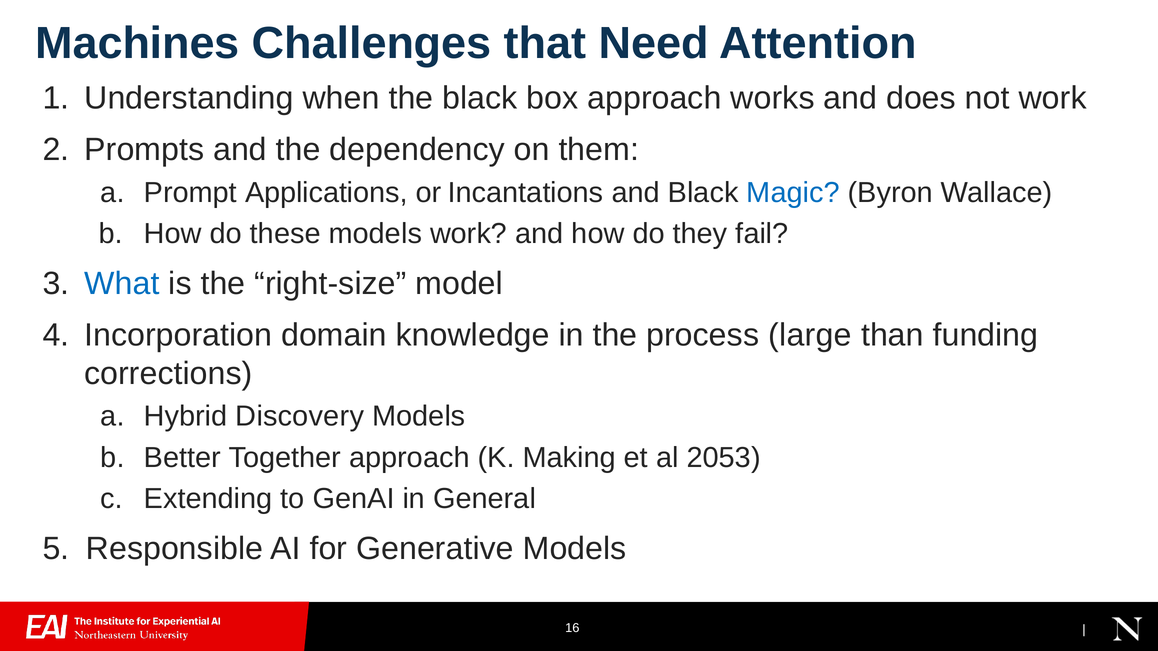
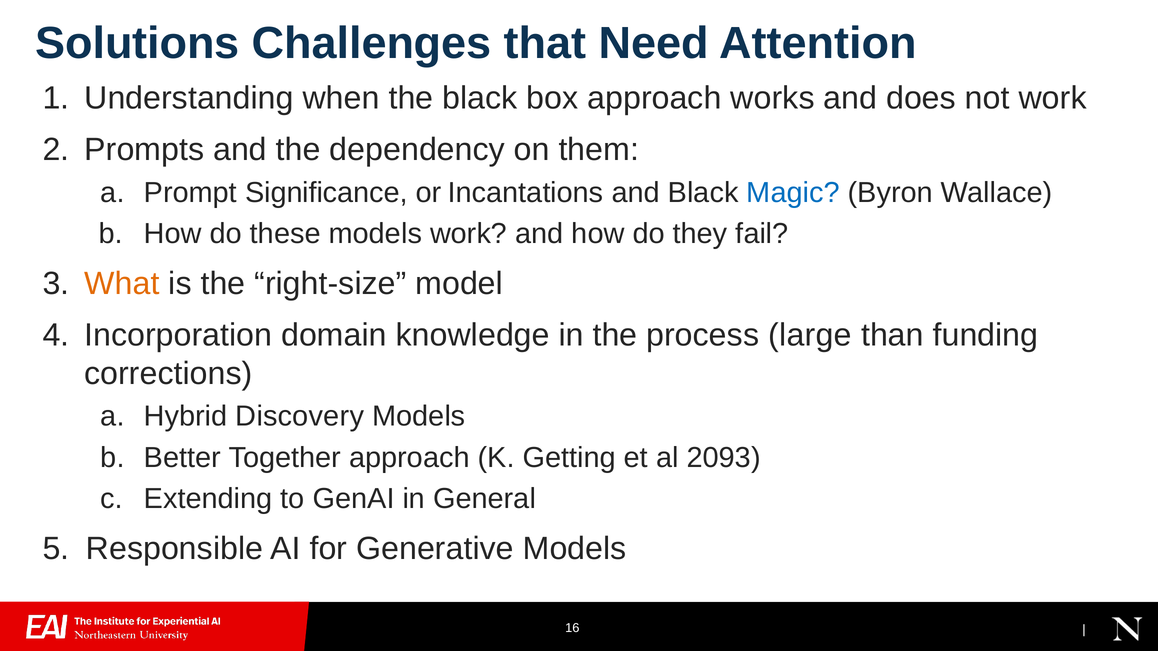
Machines: Machines -> Solutions (137, 44)
Applications: Applications -> Significance (326, 193)
What colour: blue -> orange (122, 284)
Making: Making -> Getting (569, 458)
2053: 2053 -> 2093 (724, 458)
